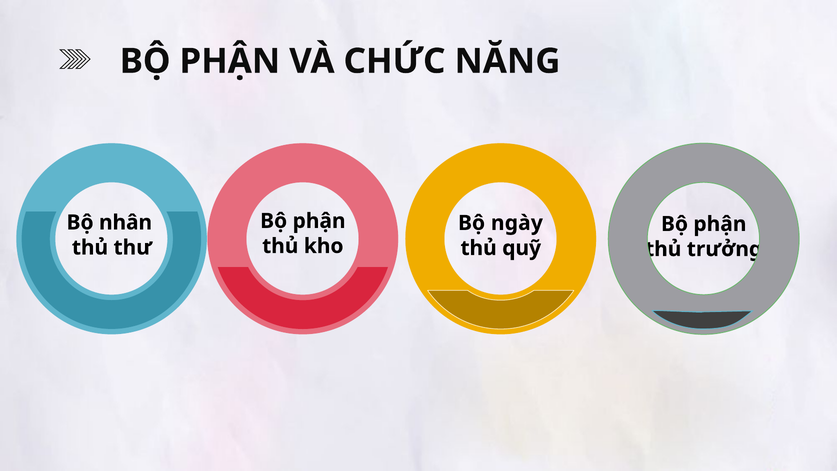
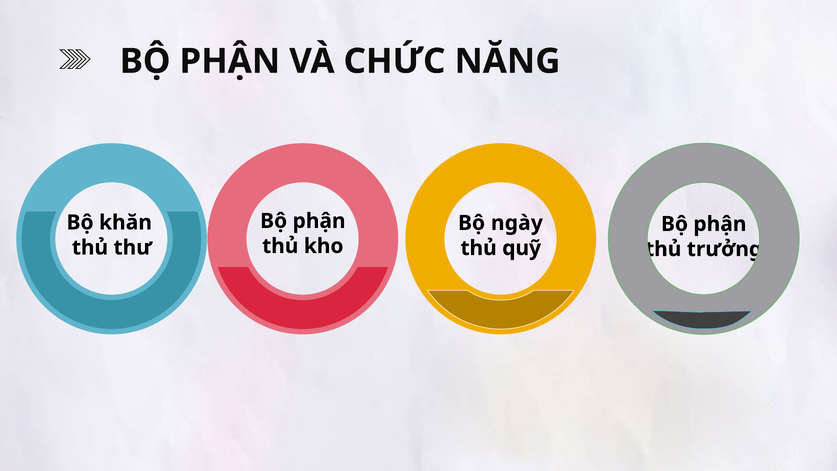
nhân: nhân -> khăn (125, 222)
